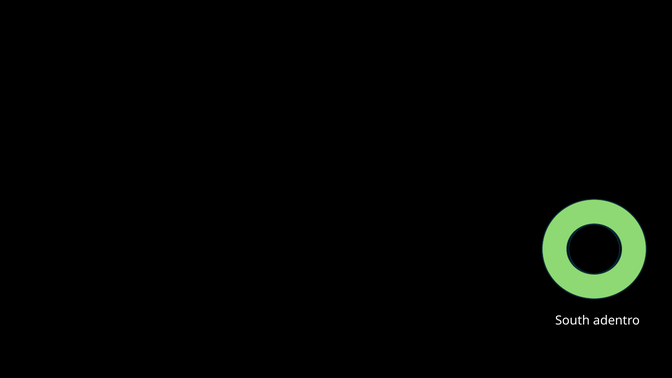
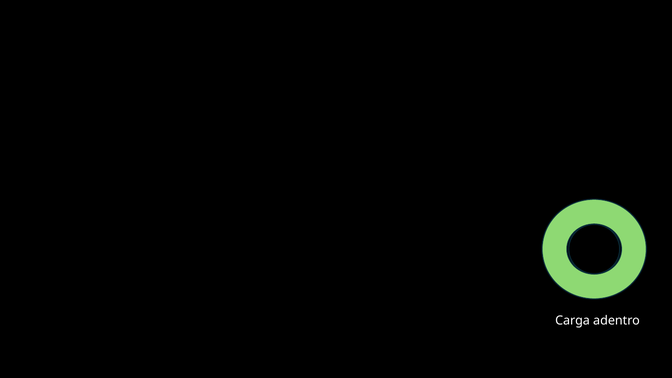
South: South -> Carga (573, 321)
